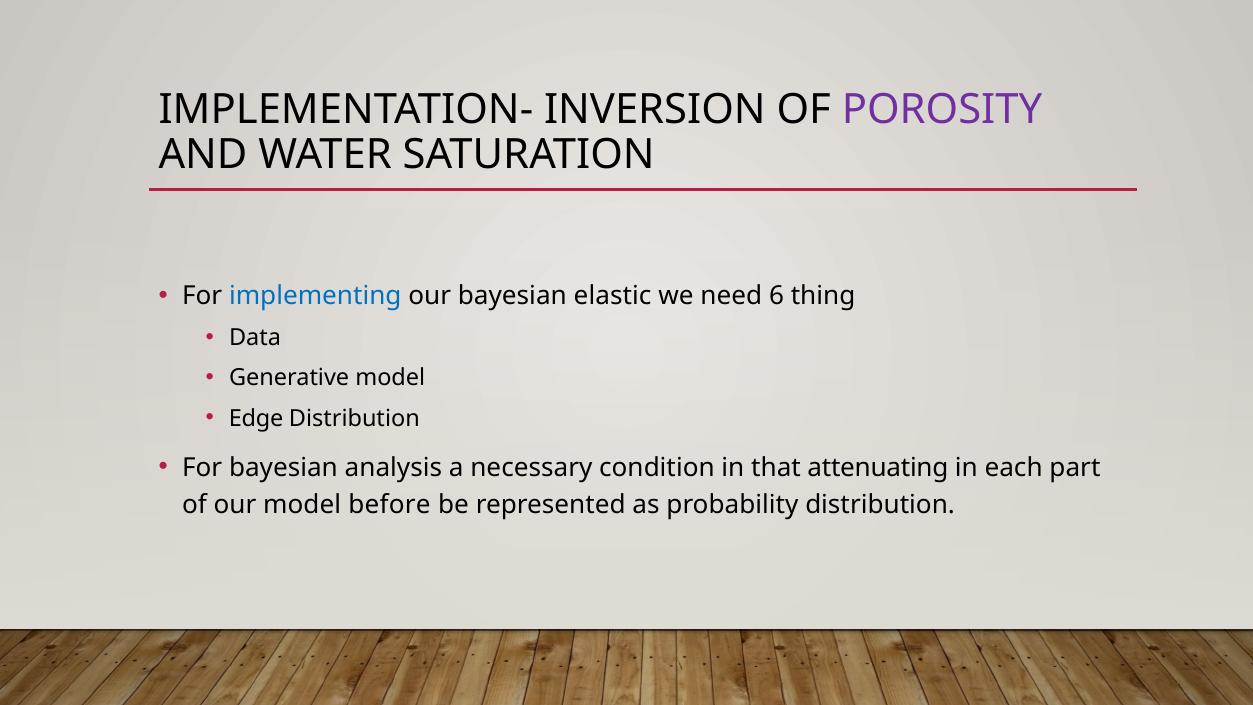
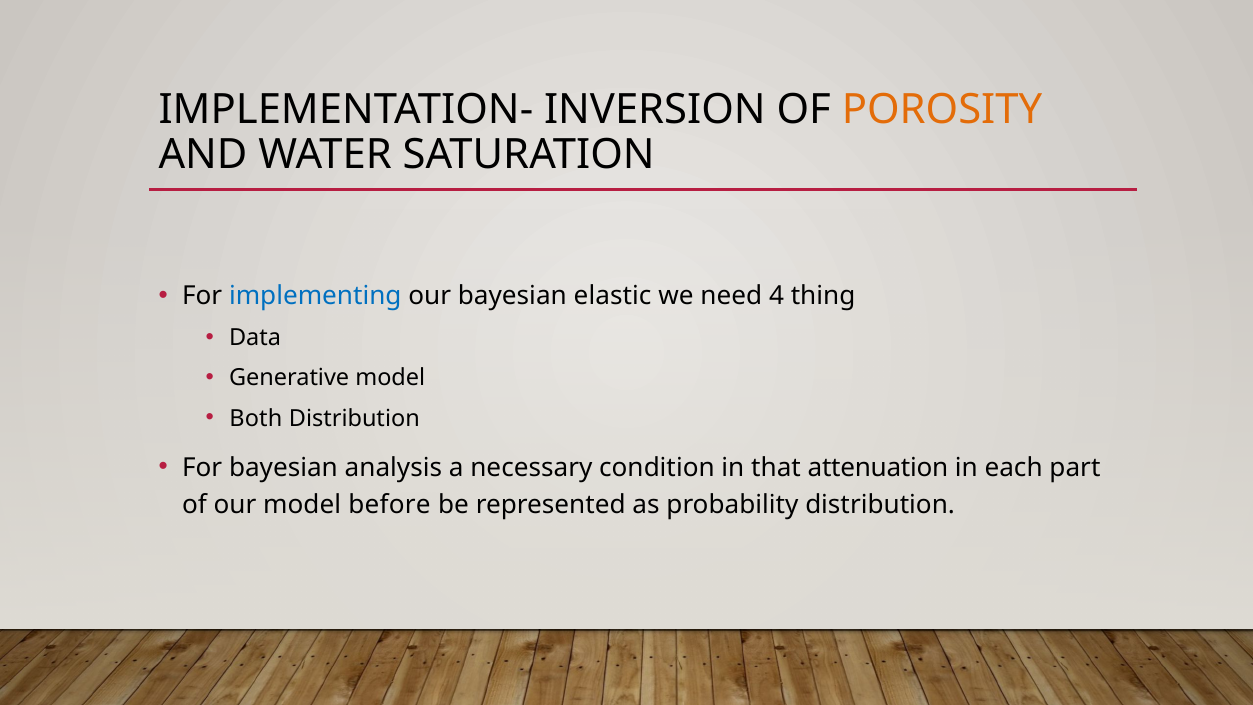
POROSITY colour: purple -> orange (942, 110)
6: 6 -> 4 (776, 296)
Edge: Edge -> Both (256, 418)
attenuating: attenuating -> attenuation (878, 468)
